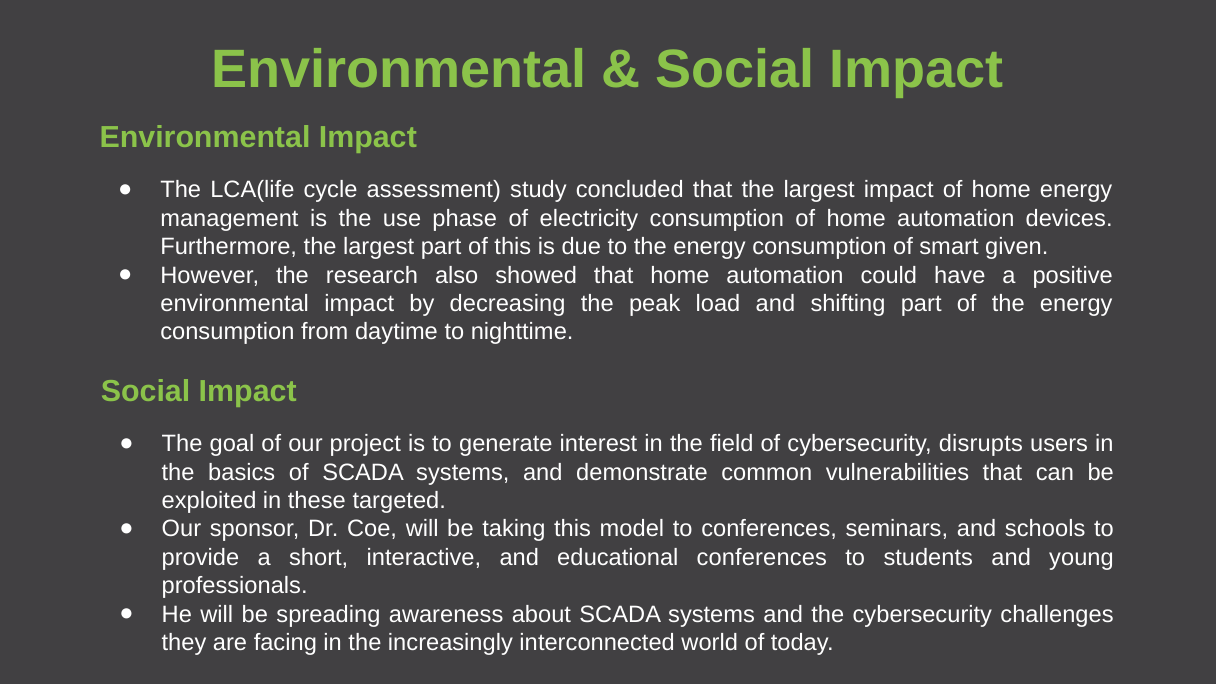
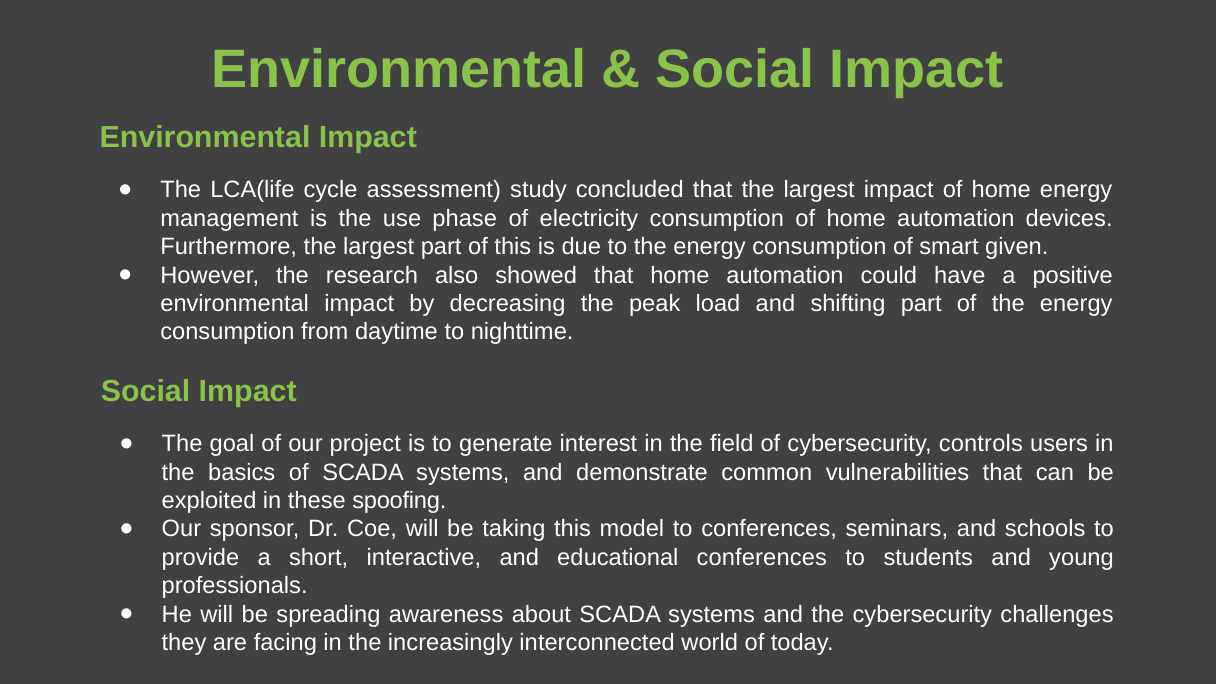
disrupts: disrupts -> controls (981, 444)
targeted: targeted -> spoofing (399, 501)
